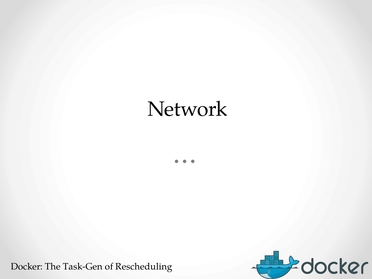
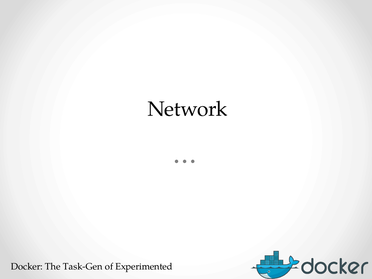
Rescheduling: Rescheduling -> Experimented (144, 267)
